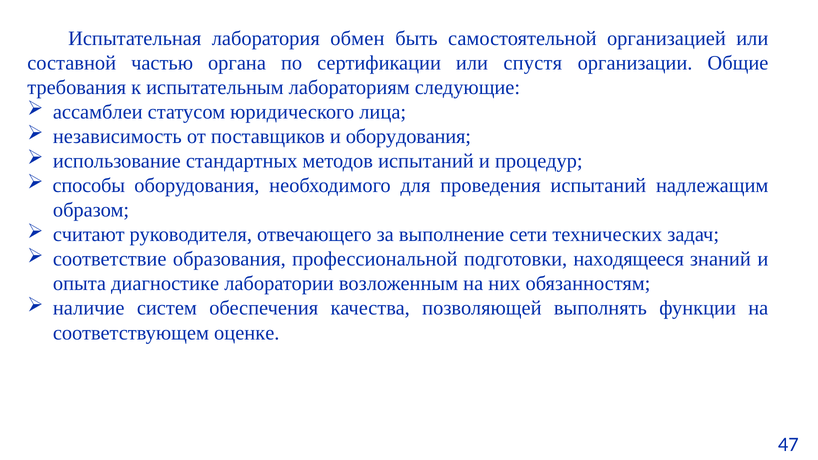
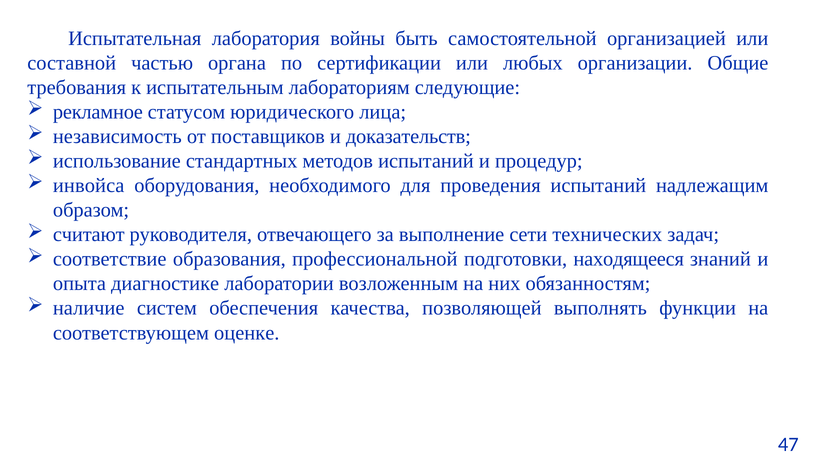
обмен: обмен -> войны (358, 38)
спустя: спустя -> любых (533, 63)
ассамблеи: ассамблеи -> рекламное (98, 112)
и оборудования: оборудования -> доказательств (408, 137)
способы: способы -> инвойса (89, 186)
